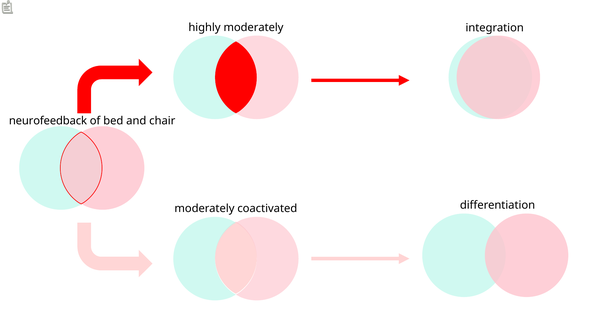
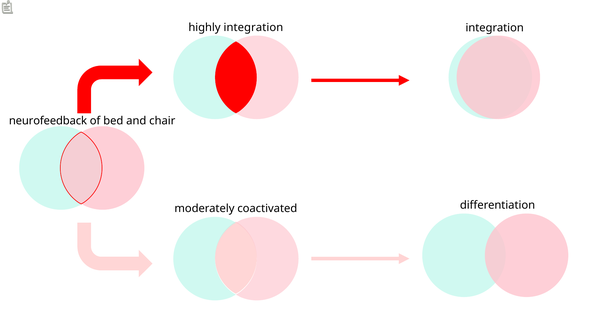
highly moderately: moderately -> integration (253, 27)
